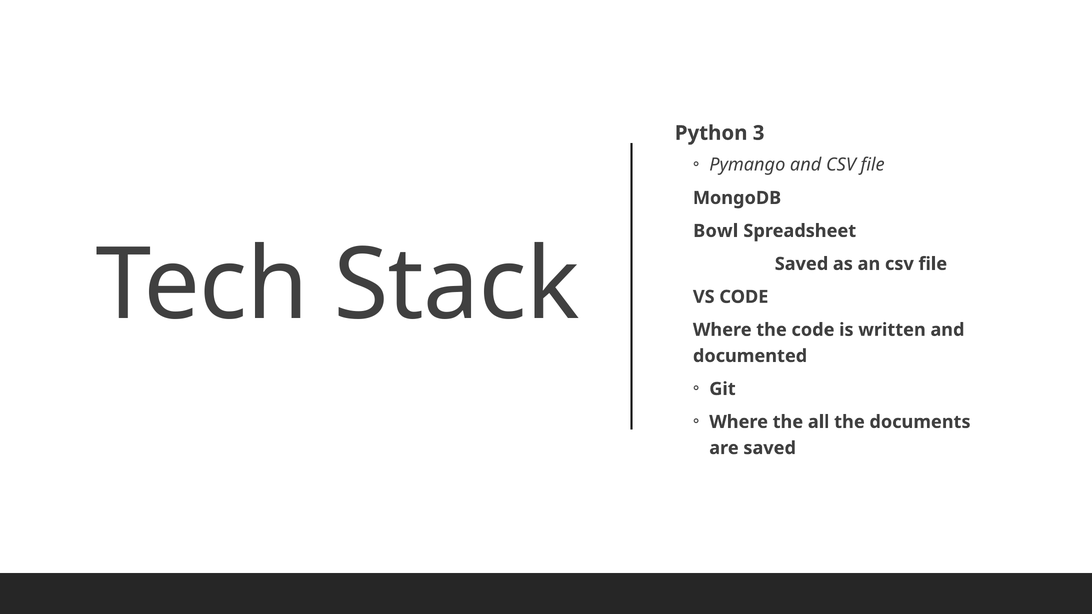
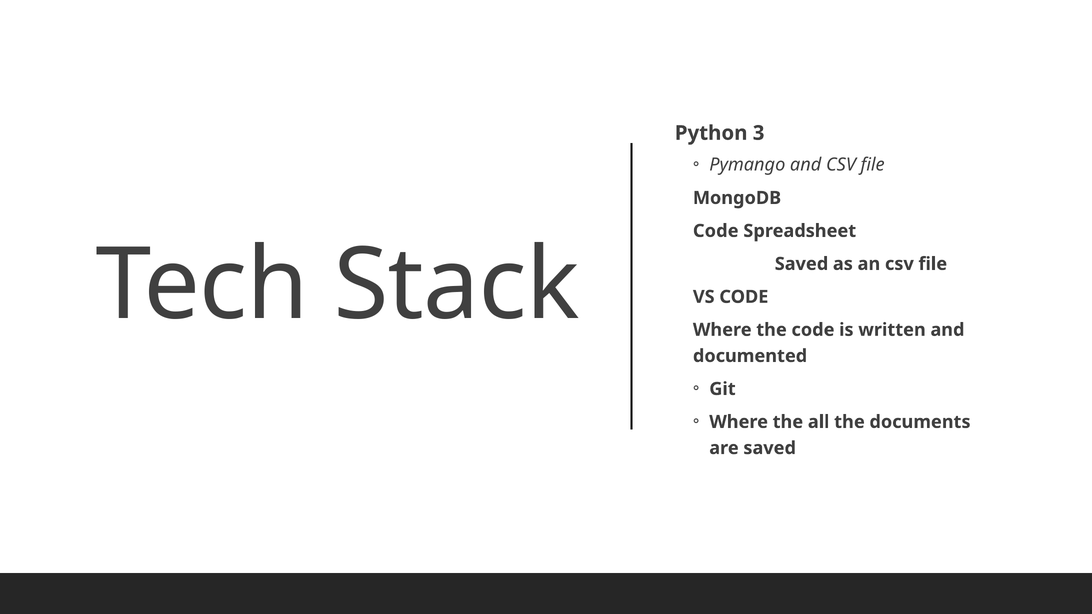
Bowl: Bowl -> Code (716, 231)
